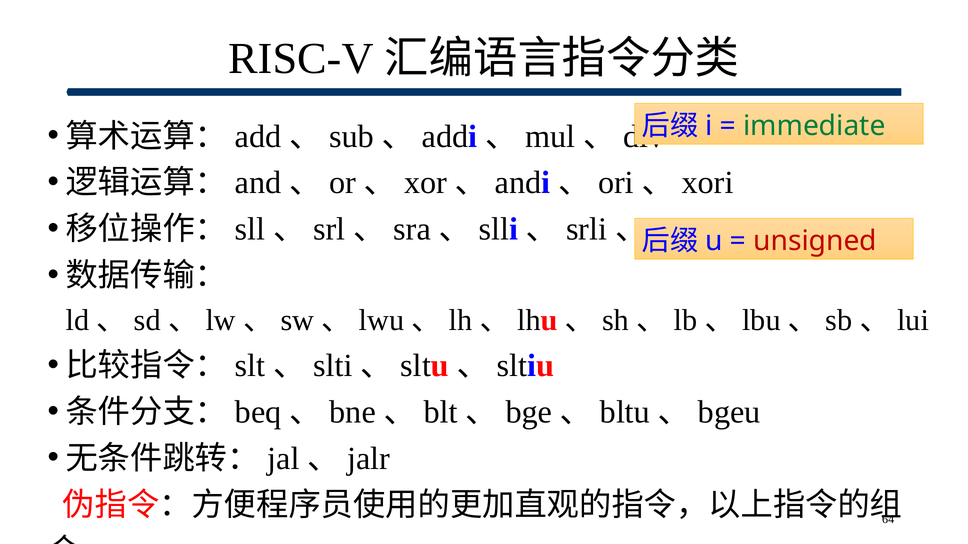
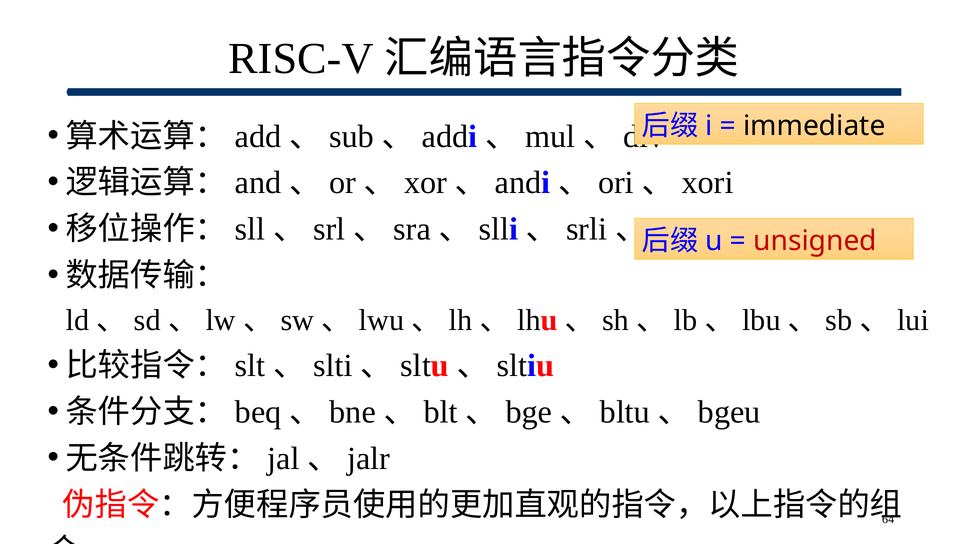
immediate colour: green -> black (814, 126)
